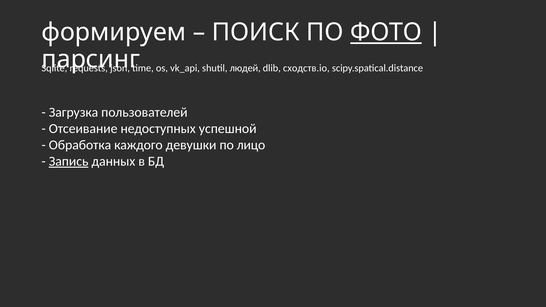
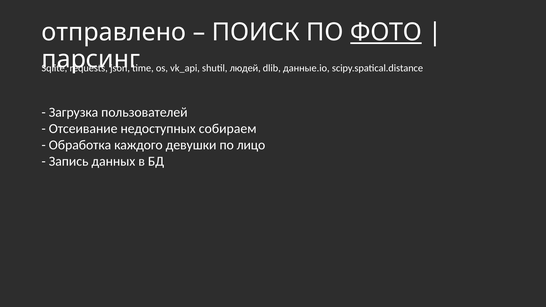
формируем: формируем -> отправлено (114, 32)
сходств.io: сходств.io -> данные.io (306, 68)
успешной: успешной -> собираем (228, 129)
Запись underline: present -> none (69, 161)
